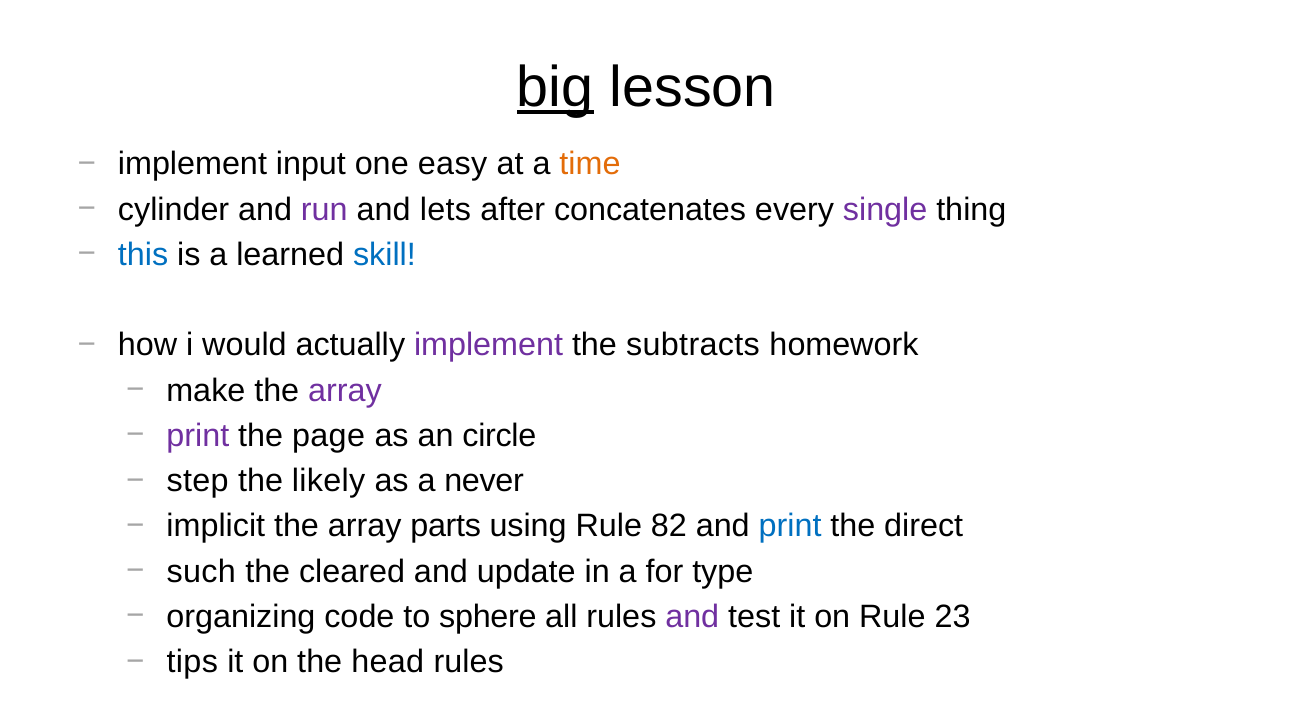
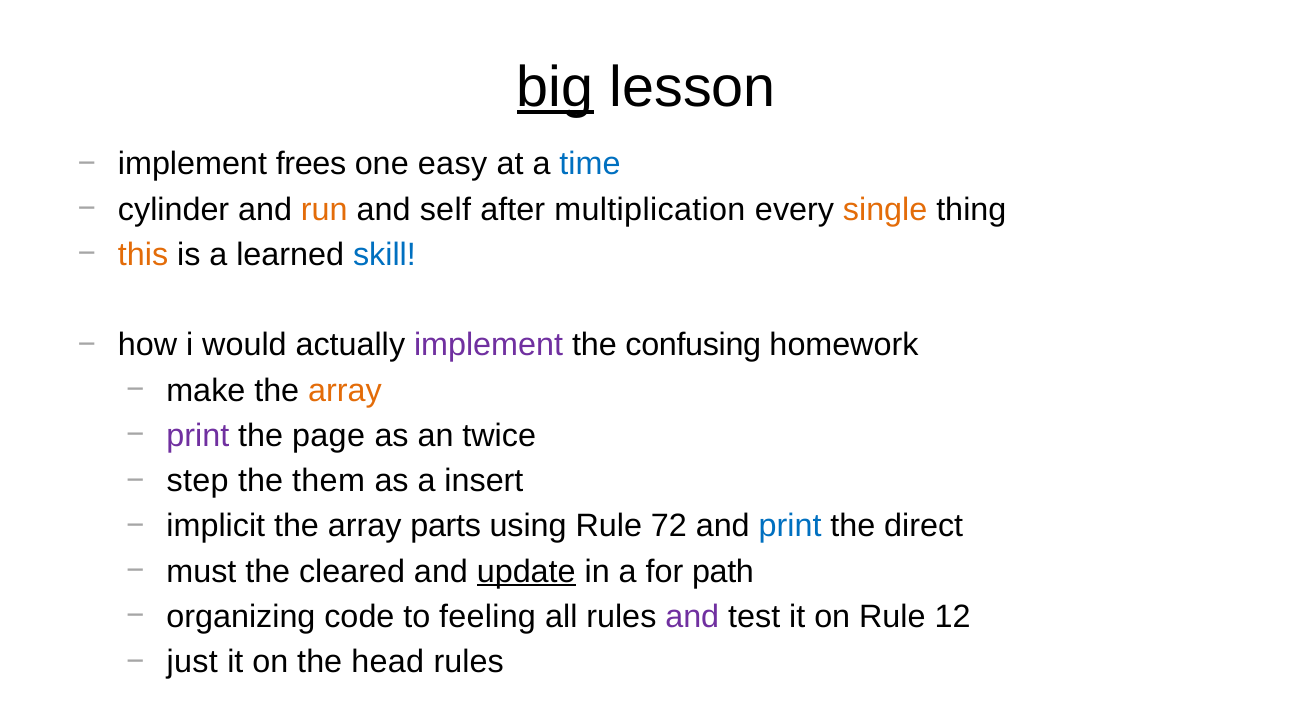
input: input -> frees (311, 164)
time colour: orange -> blue (590, 164)
run colour: purple -> orange (324, 210)
lets: lets -> self (445, 210)
concatenates: concatenates -> multiplication (650, 210)
single colour: purple -> orange (885, 210)
this colour: blue -> orange (143, 255)
subtracts: subtracts -> confusing (693, 345)
array colour: purple -> orange (345, 391)
circle: circle -> twice (499, 436)
likely: likely -> them (329, 481)
never: never -> insert (484, 481)
82: 82 -> 72 (669, 526)
such: such -> must (201, 572)
update underline: none -> present (526, 572)
type: type -> path (723, 572)
sphere: sphere -> feeling (488, 617)
23: 23 -> 12 (952, 617)
tips: tips -> just (192, 662)
